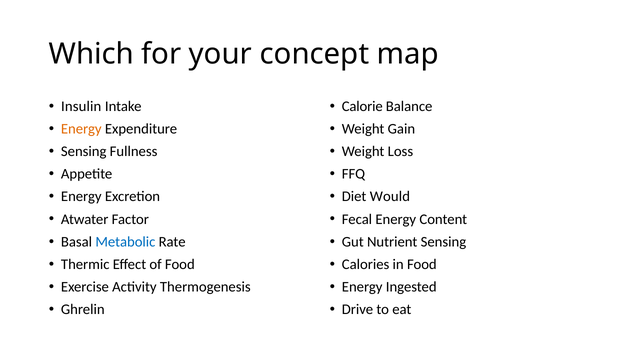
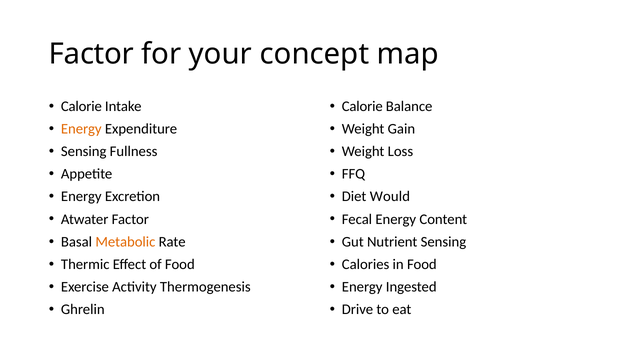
Which: Which -> Factor (91, 54)
Insulin: Insulin -> Calorie (81, 106)
Metabolic colour: blue -> orange (125, 242)
